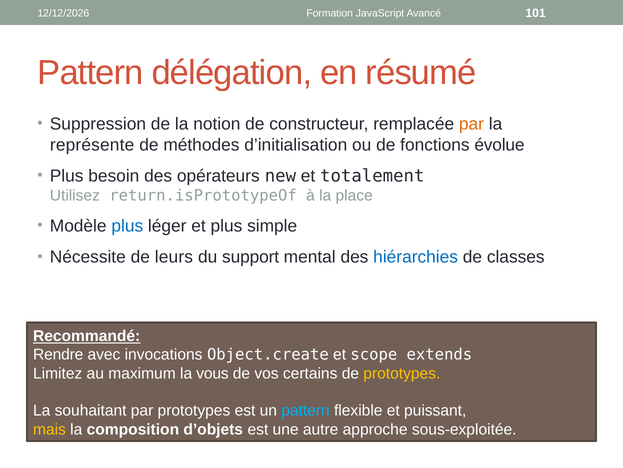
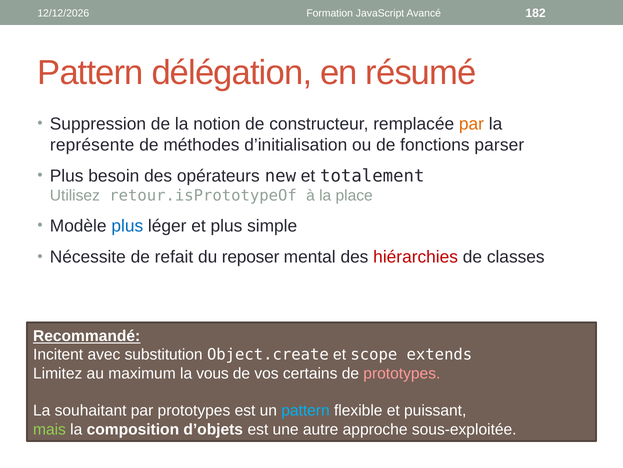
101: 101 -> 182 (536, 13)
évolue: évolue -> parser (499, 145)
return.isPrototypeOf: return.isPrototypeOf -> retour.isPrototypeOf (203, 195)
leurs: leurs -> refait (174, 257)
support: support -> reposer (251, 257)
hiérarchies colour: blue -> red (416, 257)
Rendre: Rendre -> Incitent (58, 354)
invocations: invocations -> substitution (164, 354)
prototypes colour: yellow -> pink (402, 373)
mais colour: yellow -> light green (49, 429)
